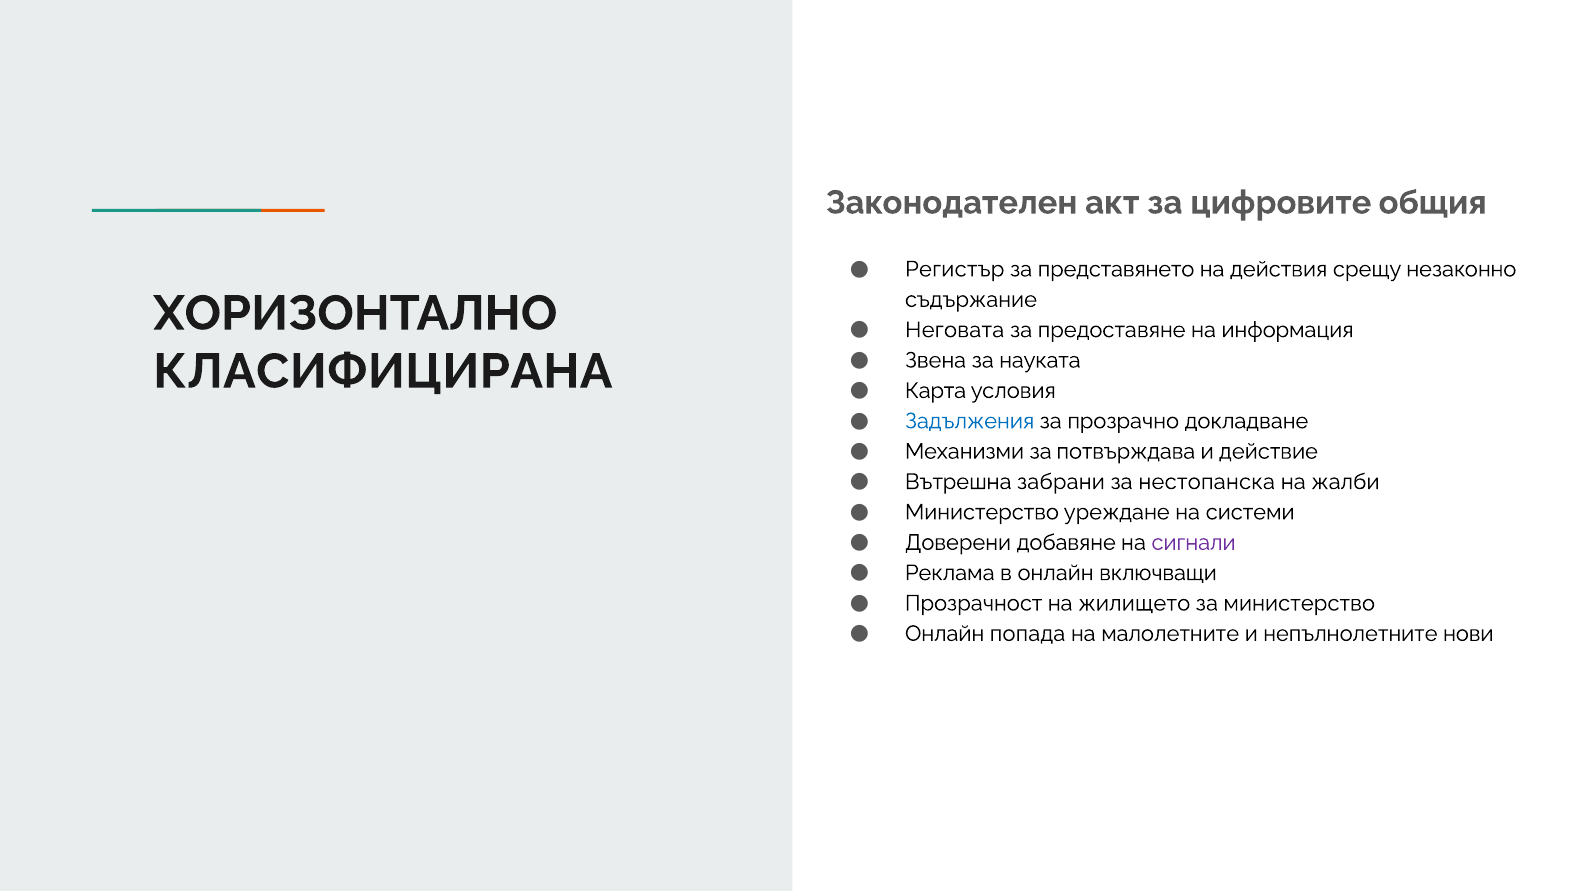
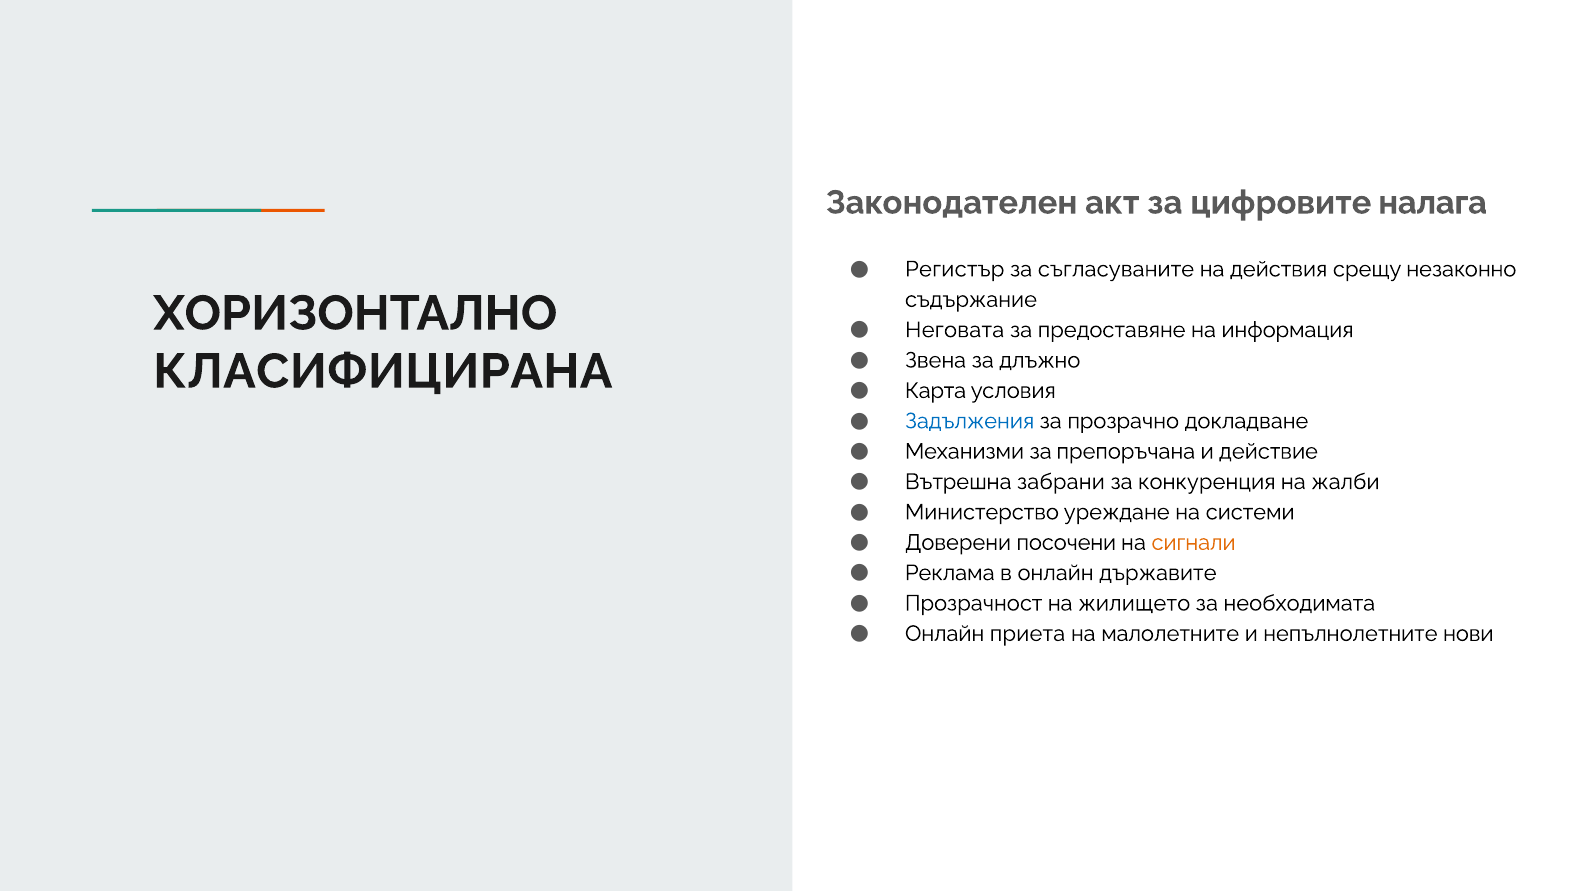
общия: общия -> налага (1433, 203)
представянето: представянето -> съгласуваните (1116, 269)
науката: науката -> длъжно (1040, 361)
потвърждава: потвърждава -> препоръчана (1126, 452)
нестопанска: нестопанска -> конкуренция (1207, 482)
добавяне: добавяне -> посочени (1066, 543)
сигнали colour: purple -> orange (1194, 543)
включващи: включващи -> държавите (1158, 573)
за министерство: министерство -> необходимата (1299, 604)
попада: попада -> приета (1028, 634)
